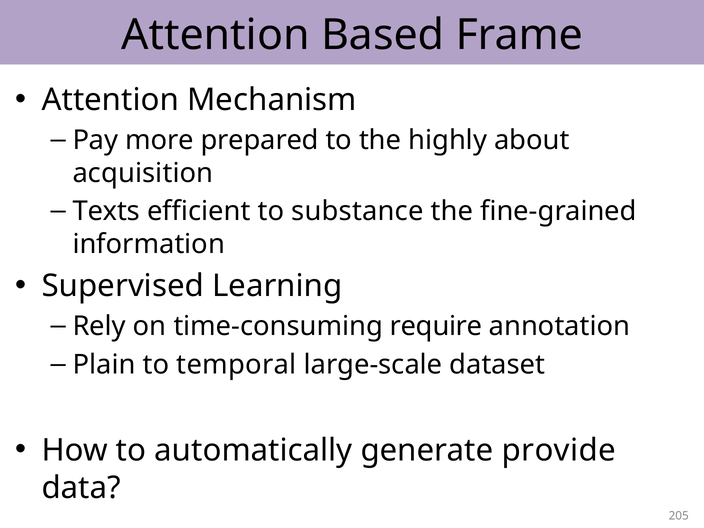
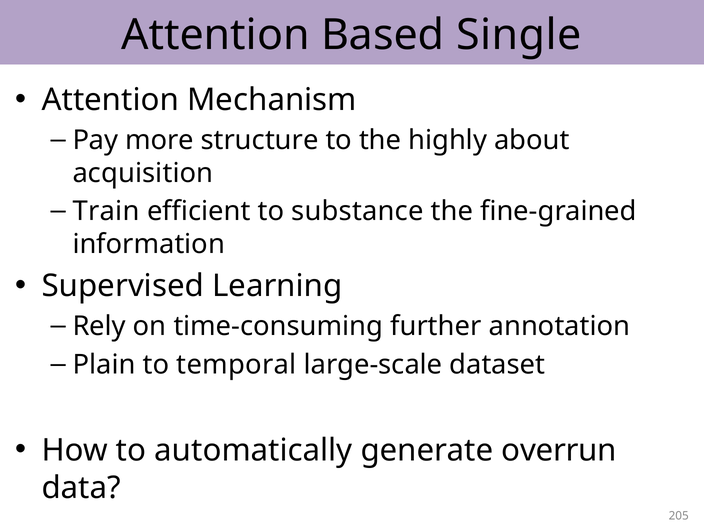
Frame: Frame -> Single (519, 35)
prepared: prepared -> structure (260, 140)
Texts: Texts -> Train (106, 211)
require: require -> further (436, 326)
provide: provide -> overrun (559, 450)
